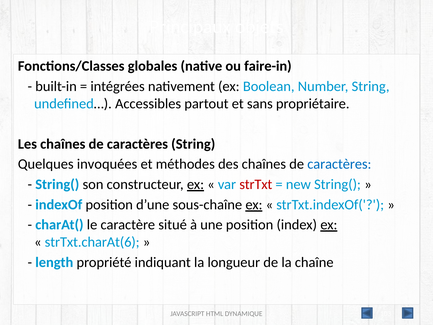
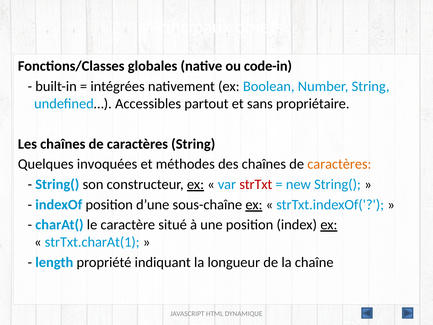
faire-in: faire-in -> code-in (268, 66)
caractères colour: blue -> orange (339, 164)
strTxt.charAt(6: strTxt.charAt(6 -> strTxt.charAt(1 (92, 242)
